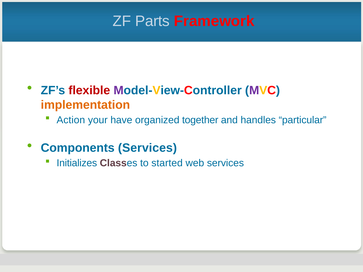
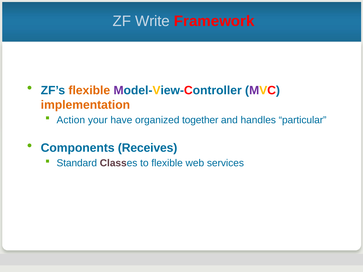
Parts: Parts -> Write (152, 21)
flexible colour: red -> orange (89, 90)
Components Services: Services -> Receives (148, 148)
Initializes: Initializes -> Standard (77, 163)
to started: started -> flexible (167, 163)
